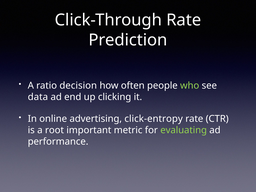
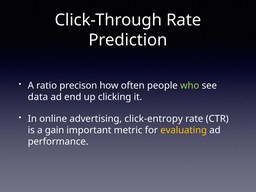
decision: decision -> precison (78, 85)
root: root -> gain (55, 130)
evaluating colour: light green -> yellow (184, 130)
